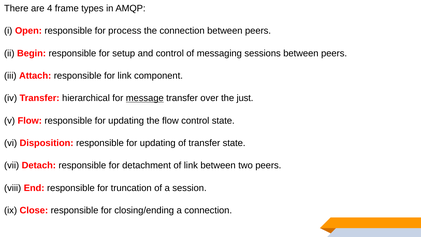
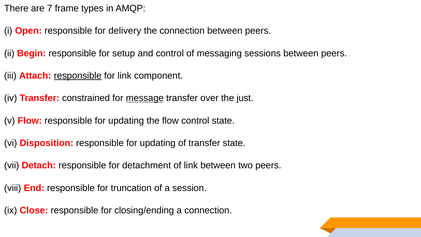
4: 4 -> 7 (50, 8)
process: process -> delivery (125, 31)
responsible underline: none -> present (78, 76)
hierarchical: hierarchical -> constrained (86, 98)
